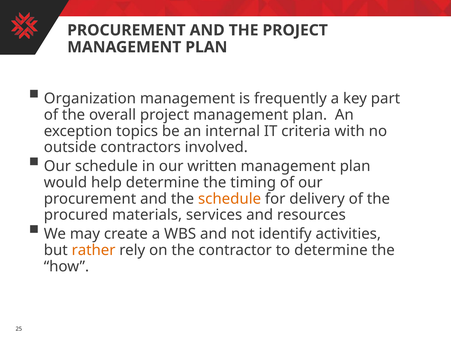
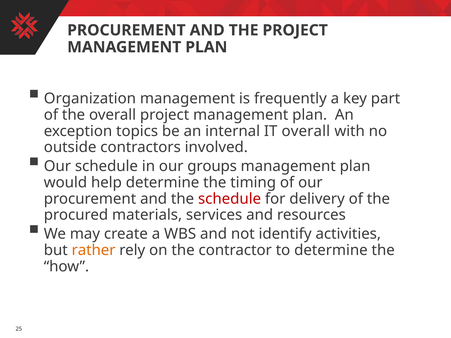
IT criteria: criteria -> overall (306, 131)
written: written -> groups (212, 166)
schedule colour: orange -> red (230, 199)
